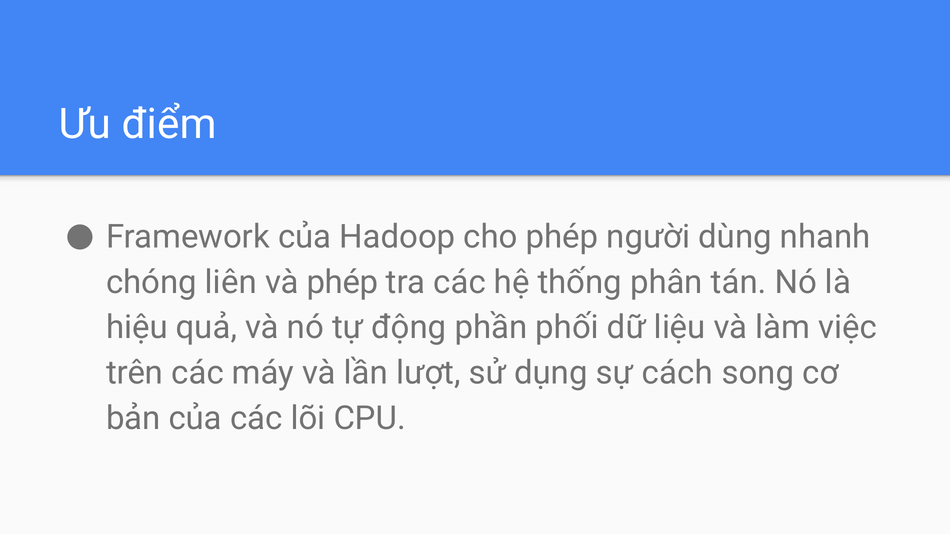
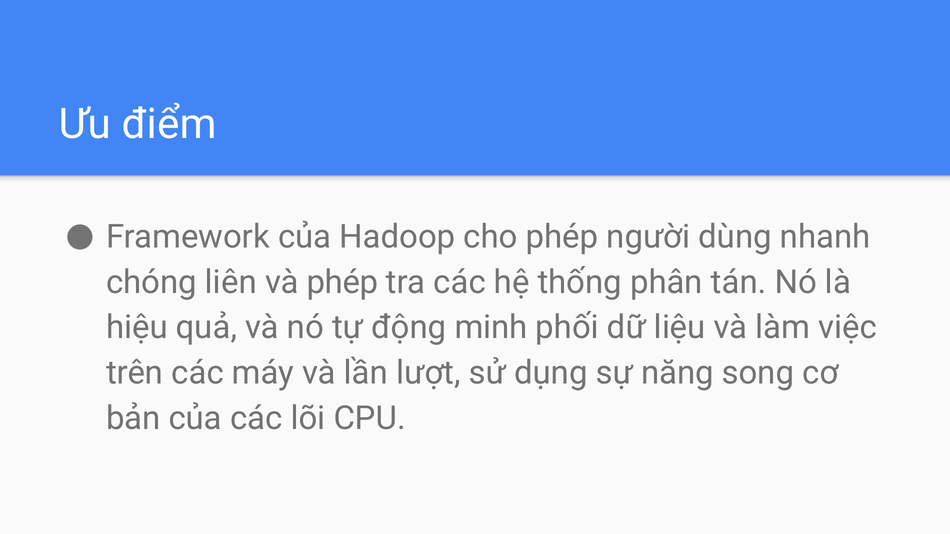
phần: phần -> minh (491, 328)
cách: cách -> năng (677, 373)
